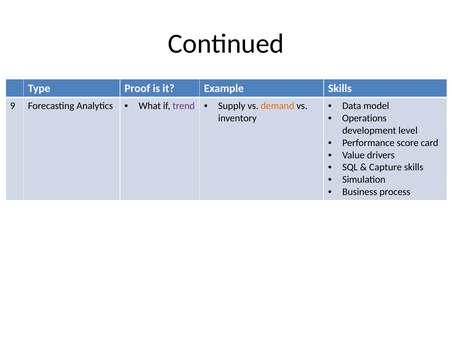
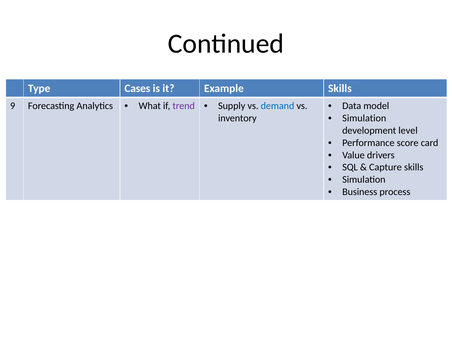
Proof: Proof -> Cases (137, 88)
demand colour: orange -> blue (277, 106)
Operations: Operations -> Simulation (364, 118)
